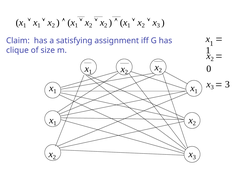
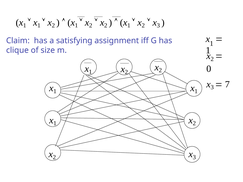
3: 3 -> 7 (227, 84)
